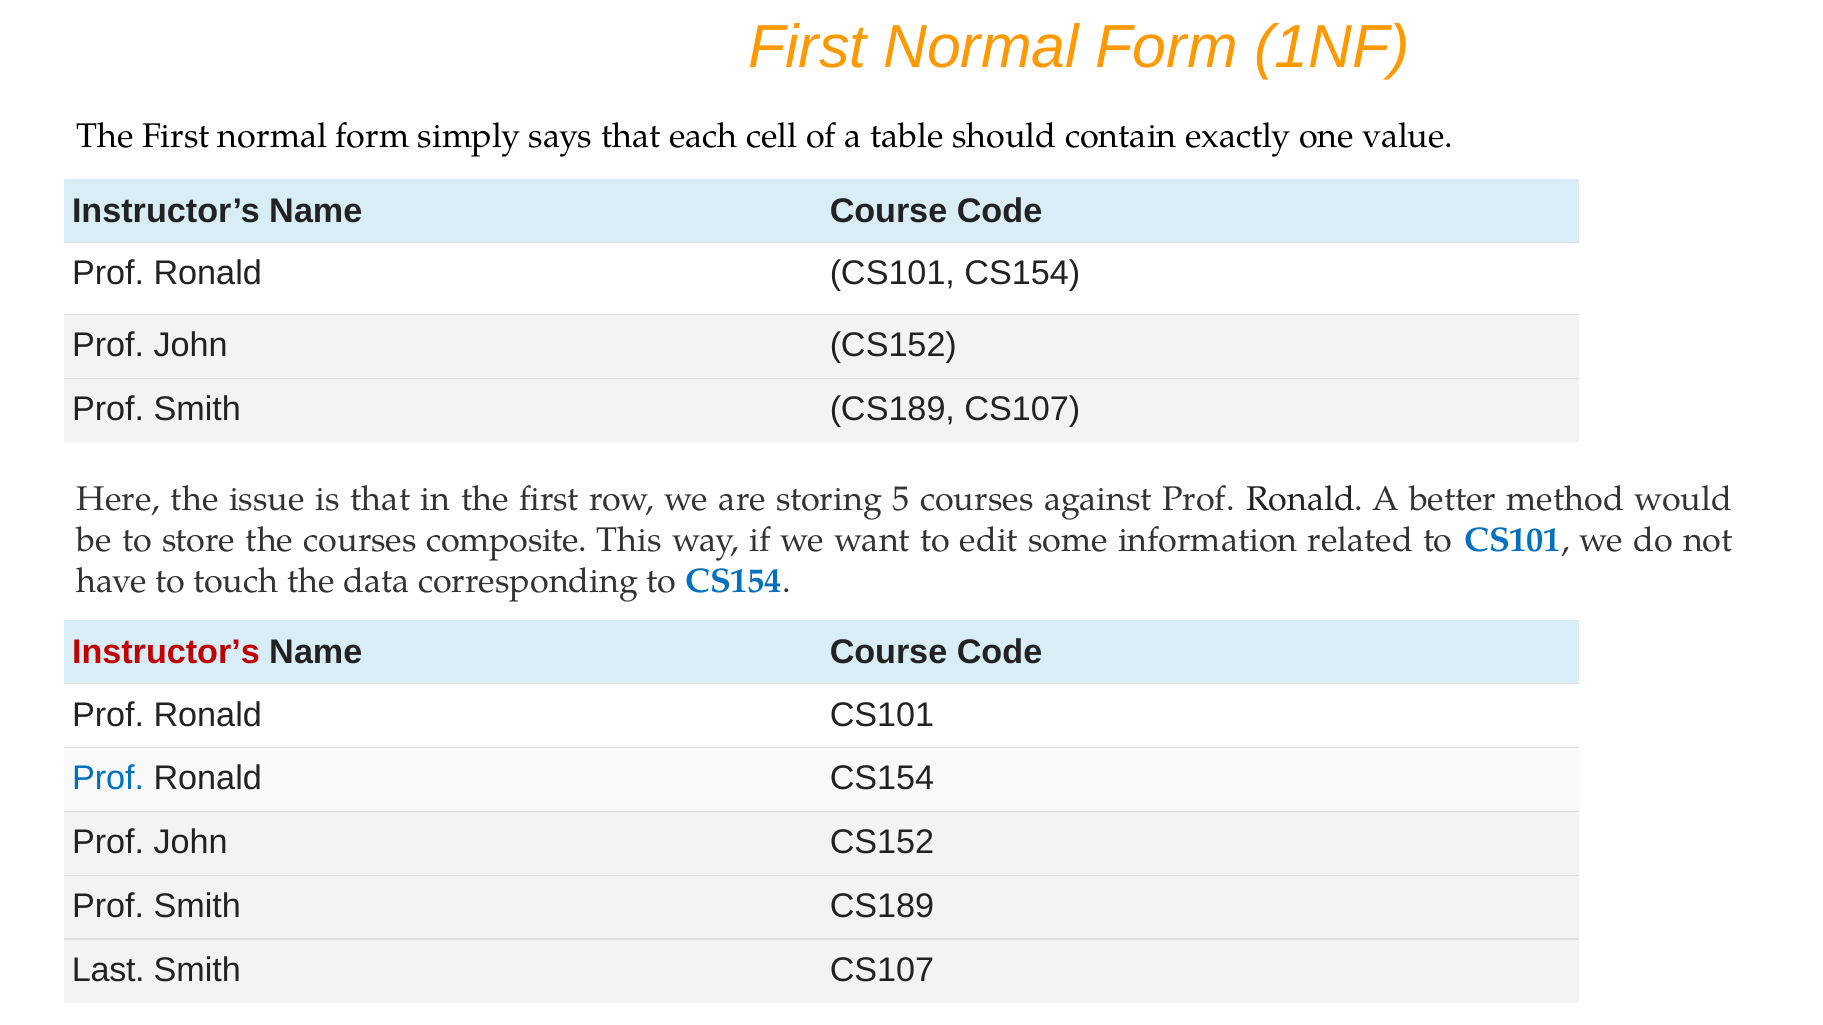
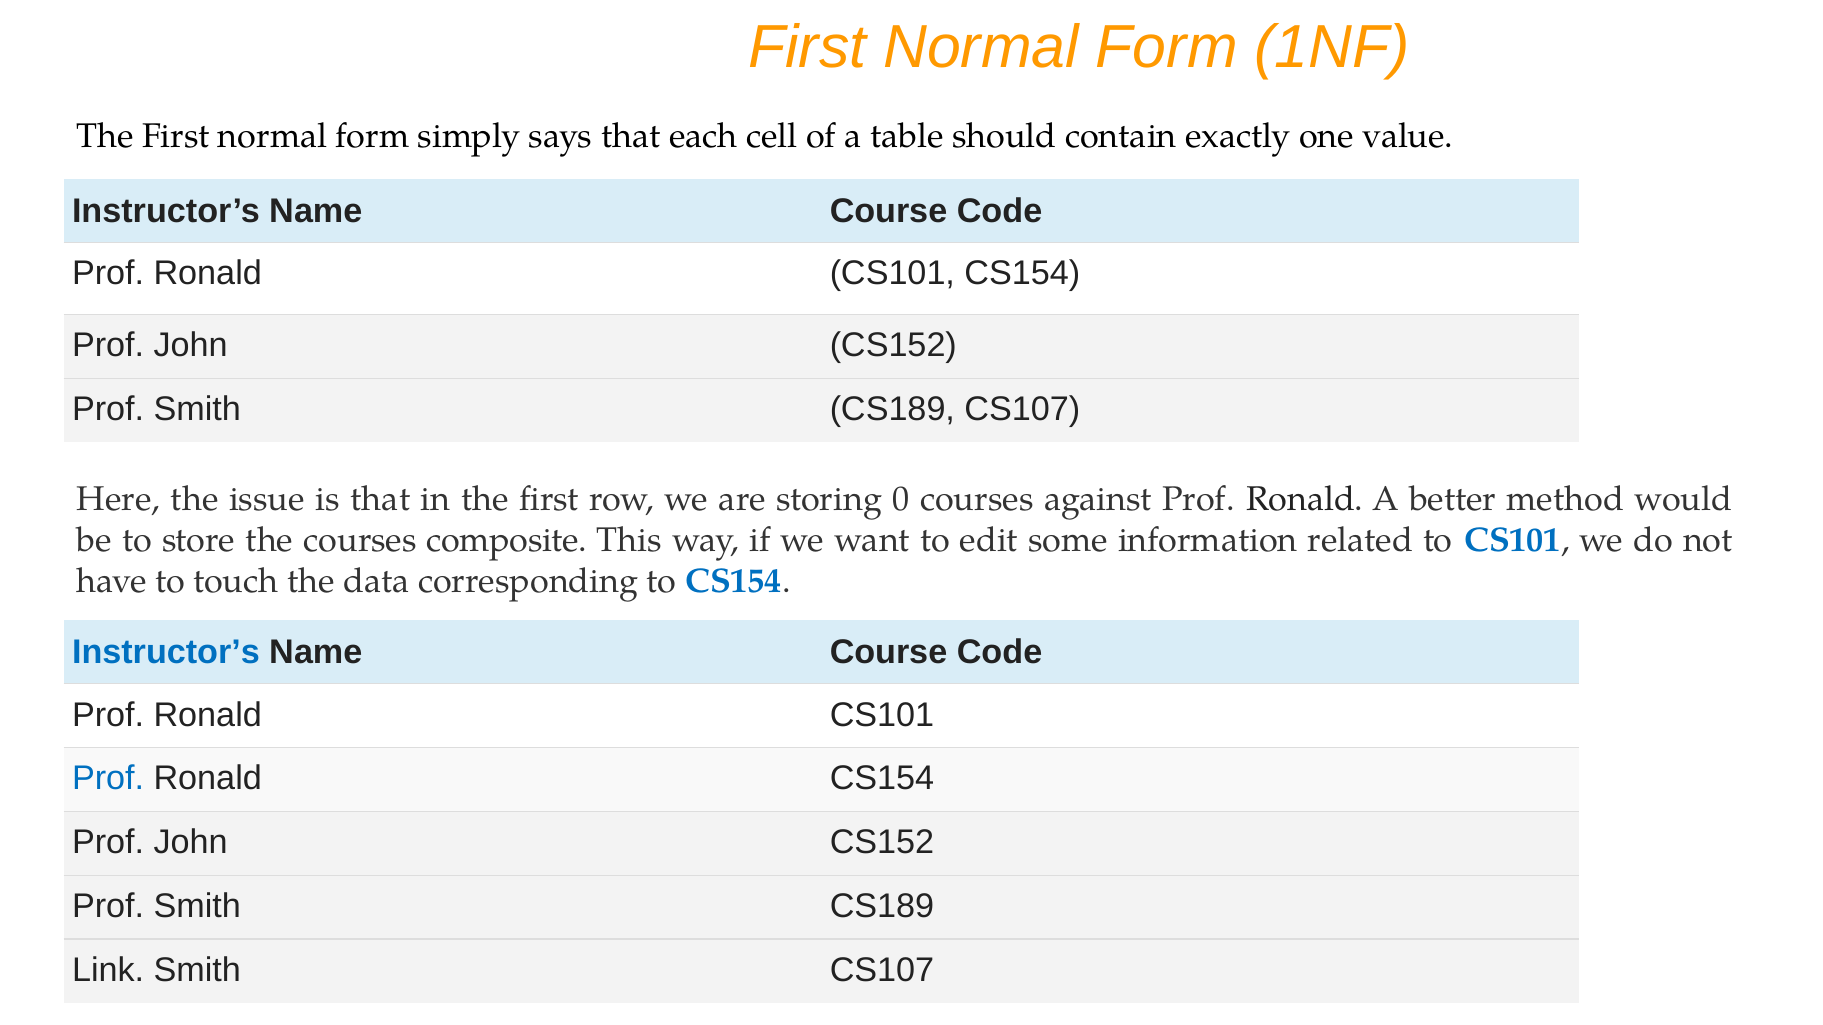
5: 5 -> 0 (901, 499)
Instructor’s colour: red -> blue (166, 653)
Last: Last -> Link (108, 970)
